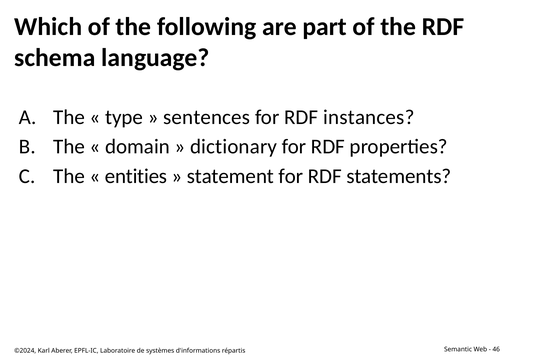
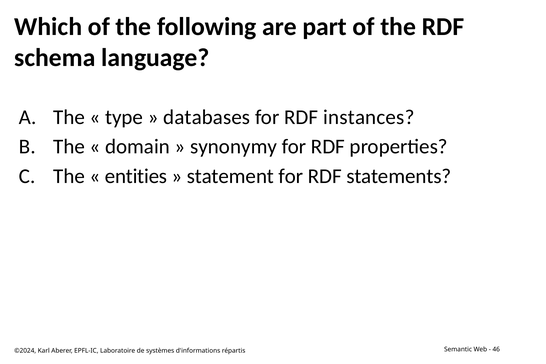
sentences: sentences -> databases (207, 117)
dictionary: dictionary -> synonymy (234, 147)
